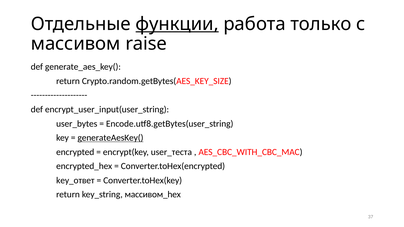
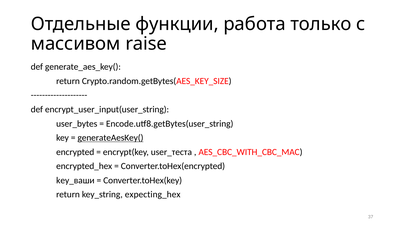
функции underline: present -> none (177, 24)
key_ответ: key_ответ -> key_ваши (75, 181)
массивом_hex: массивом_hex -> expecting_hex (153, 195)
